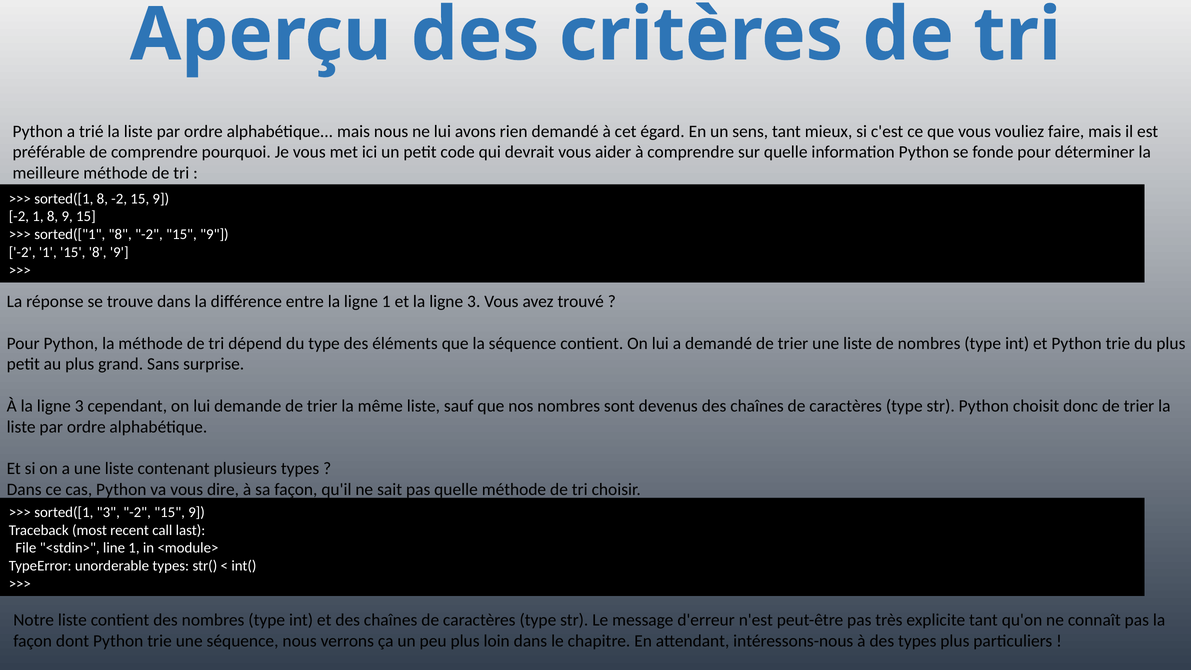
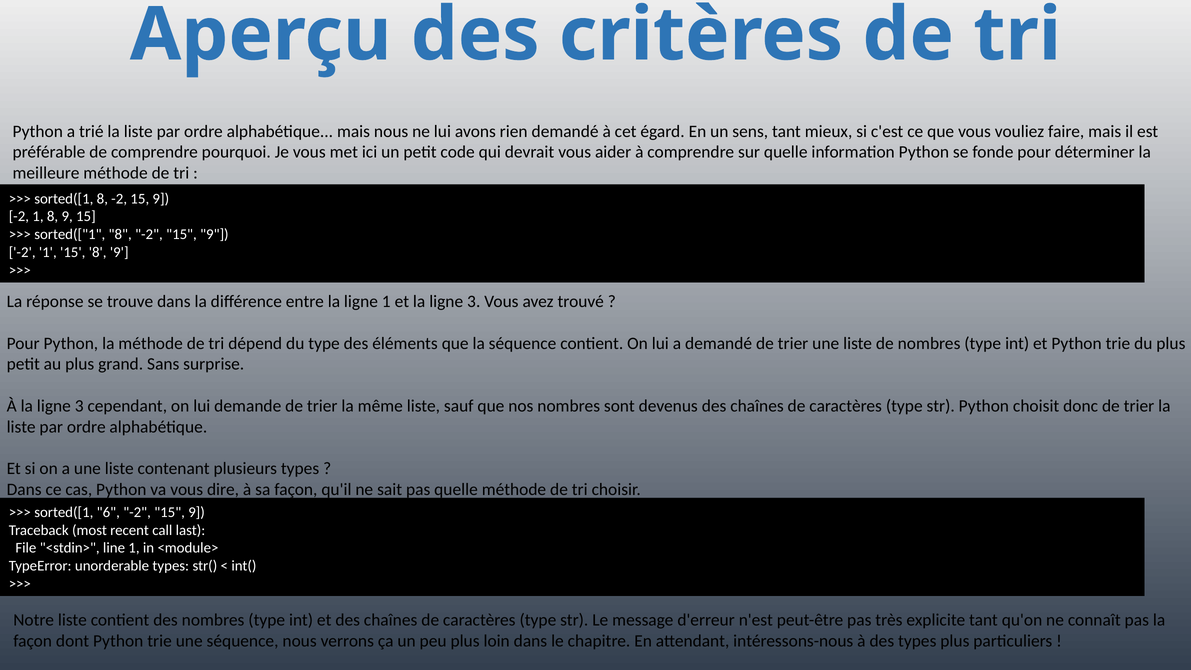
sorted([1 3: 3 -> 6 (108, 512)
